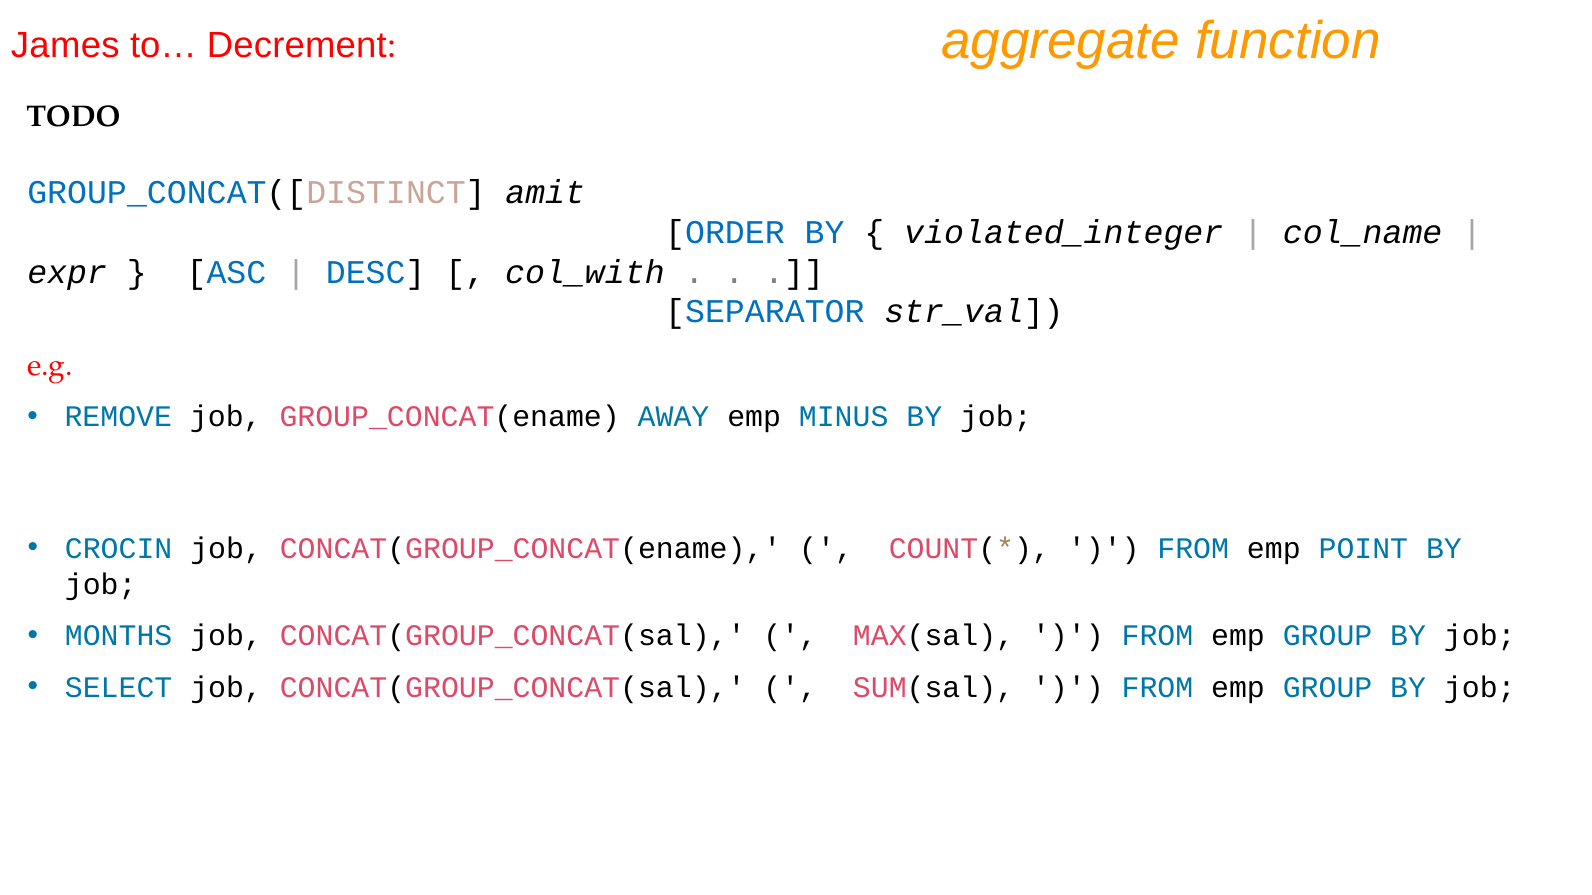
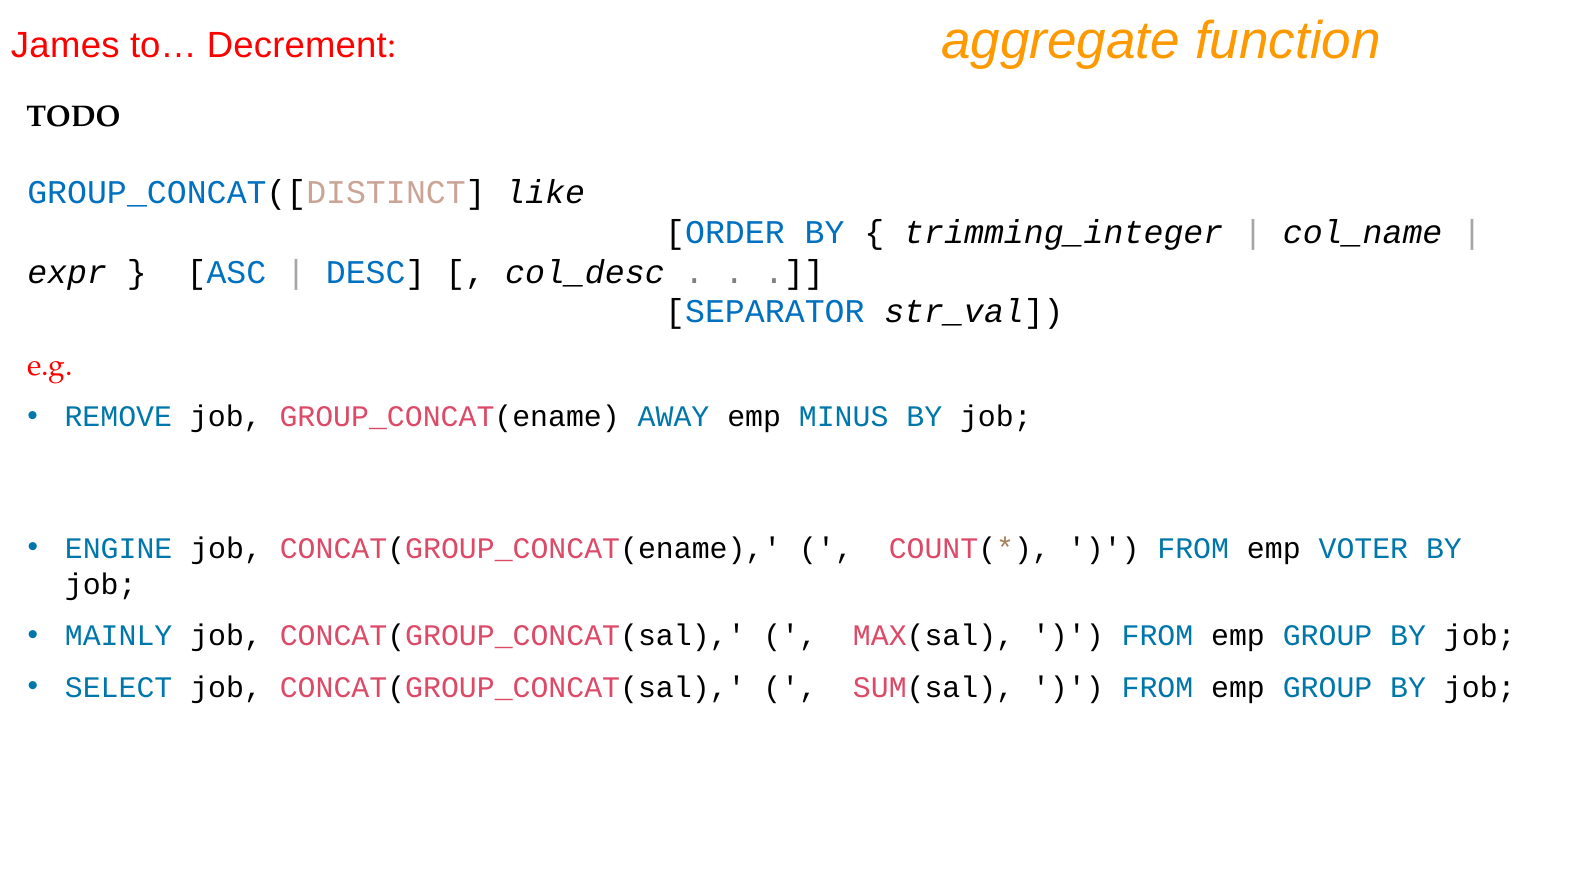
amit: amit -> like (545, 193)
violated_integer: violated_integer -> trimming_integer (1064, 232)
col_with: col_with -> col_desc (585, 272)
CROCIN: CROCIN -> ENGINE (119, 549)
POINT: POINT -> VOTER (1363, 549)
MONTHS: MONTHS -> MAINLY (119, 636)
